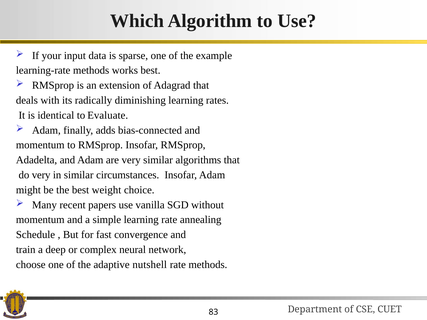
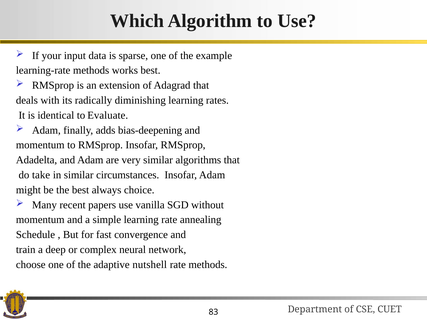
bias-connected: bias-connected -> bias-deepening (150, 130)
do very: very -> take (41, 175)
weight: weight -> always (107, 190)
